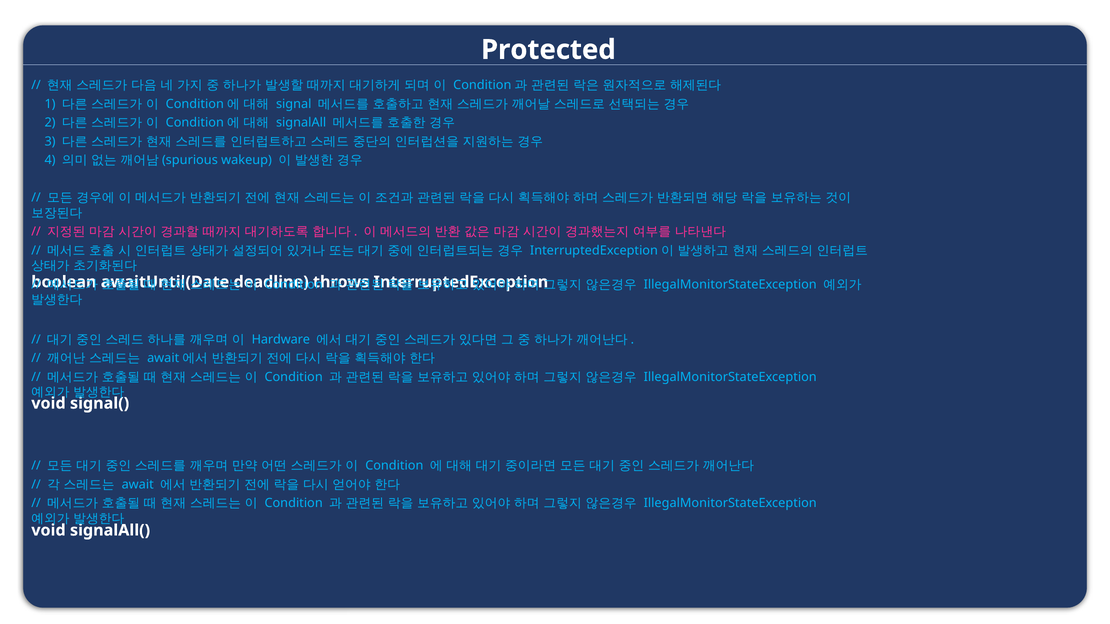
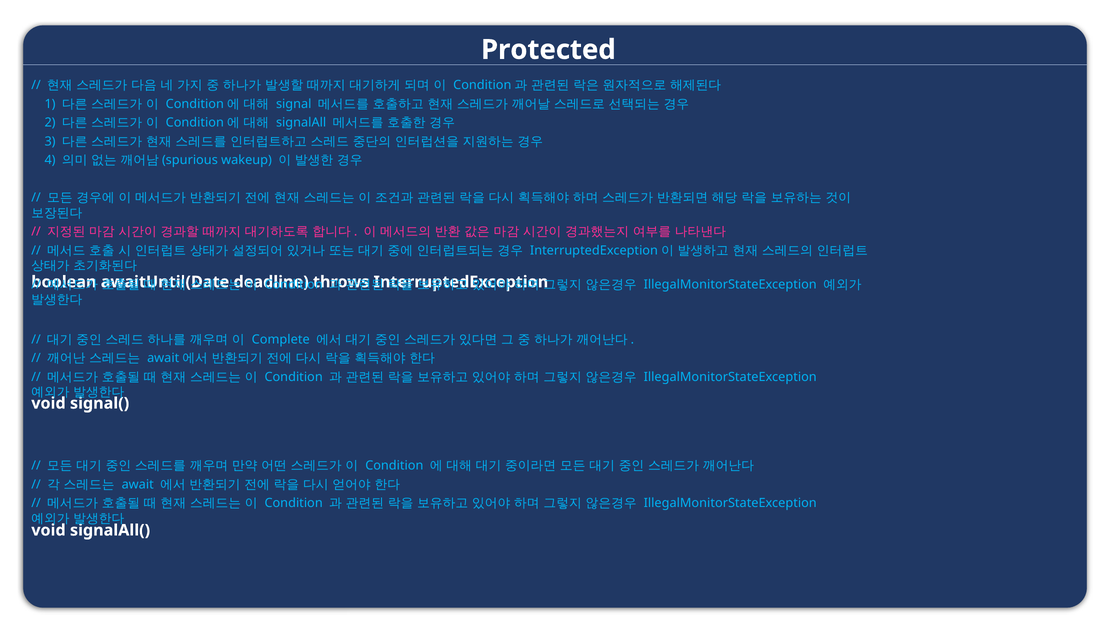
Hardware: Hardware -> Complete (281, 340)
